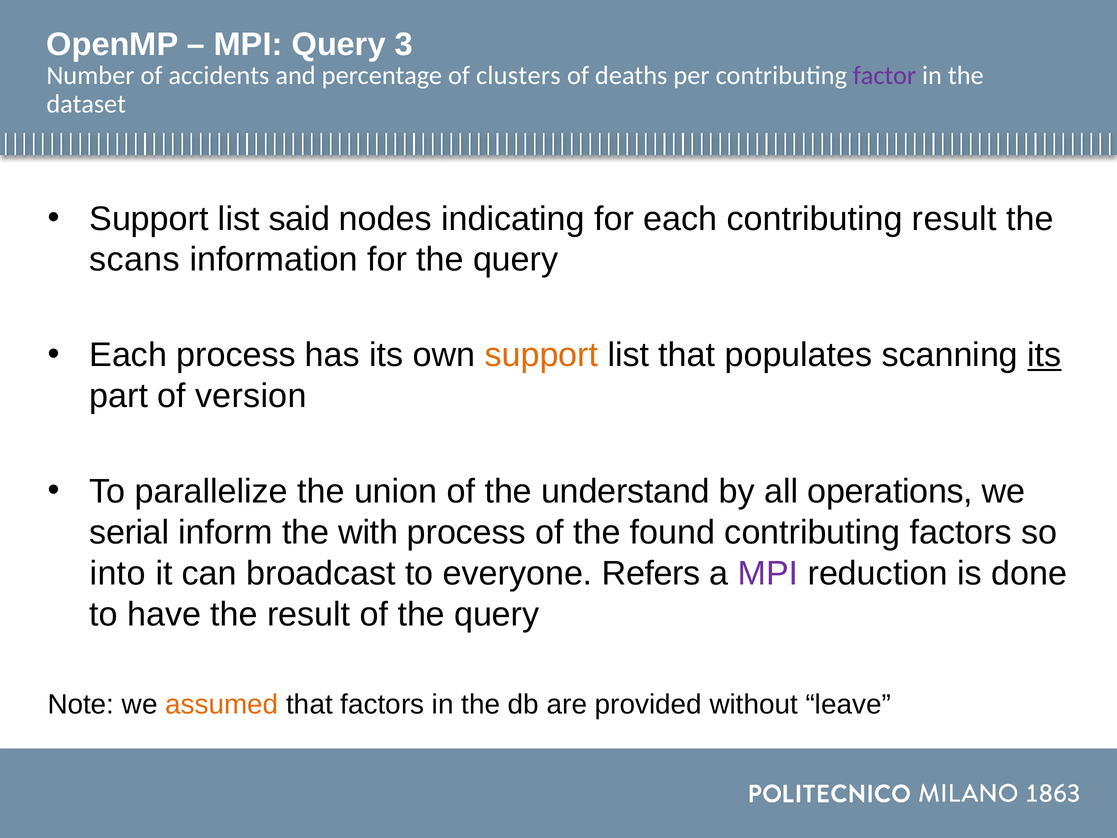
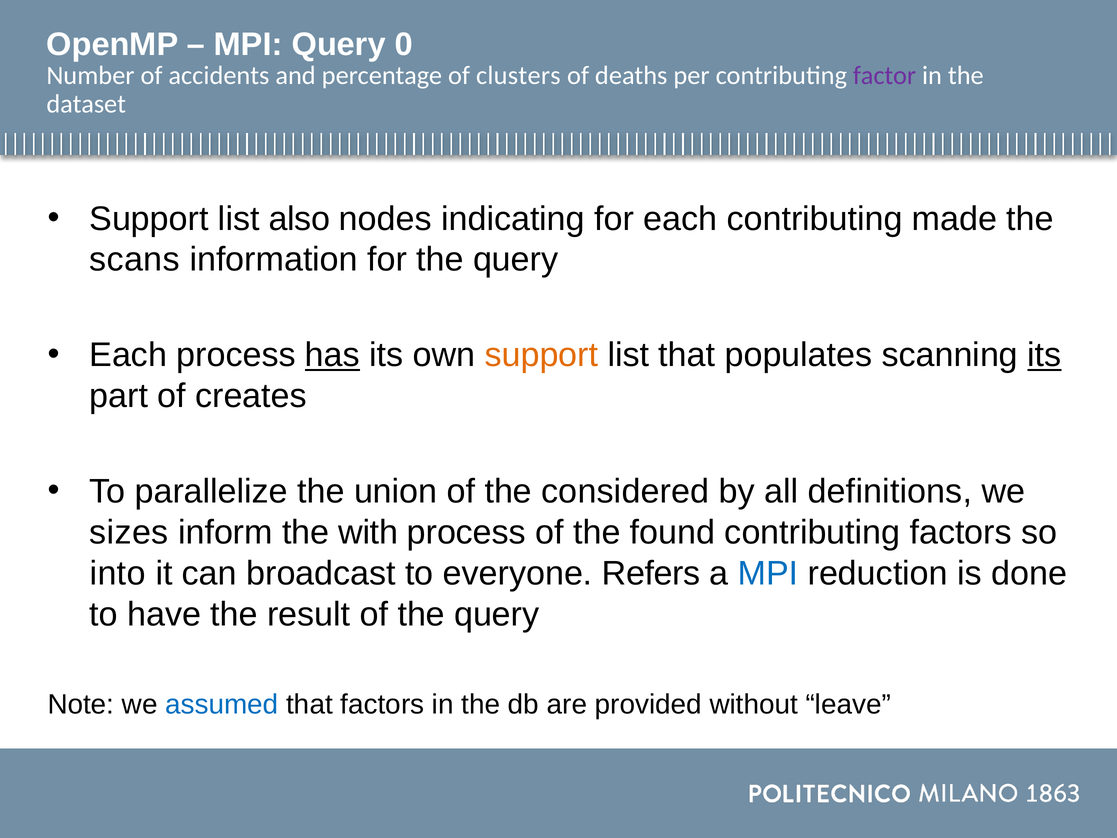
3: 3 -> 0 (404, 44)
said: said -> also (299, 219)
contributing result: result -> made (955, 219)
has underline: none -> present (332, 355)
version: version -> creates (251, 396)
understand: understand -> considered (625, 491)
operations: operations -> definitions (890, 491)
serial: serial -> sizes (129, 532)
MPI colour: purple -> blue (768, 573)
assumed colour: orange -> blue (222, 704)
